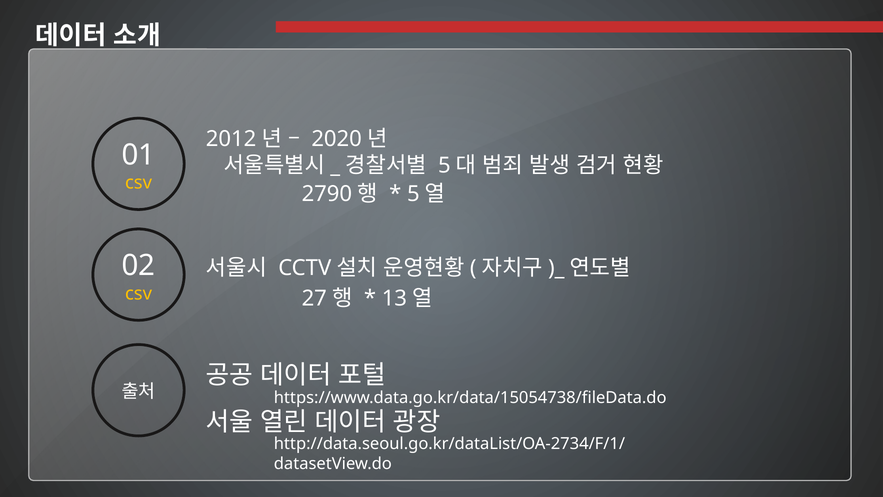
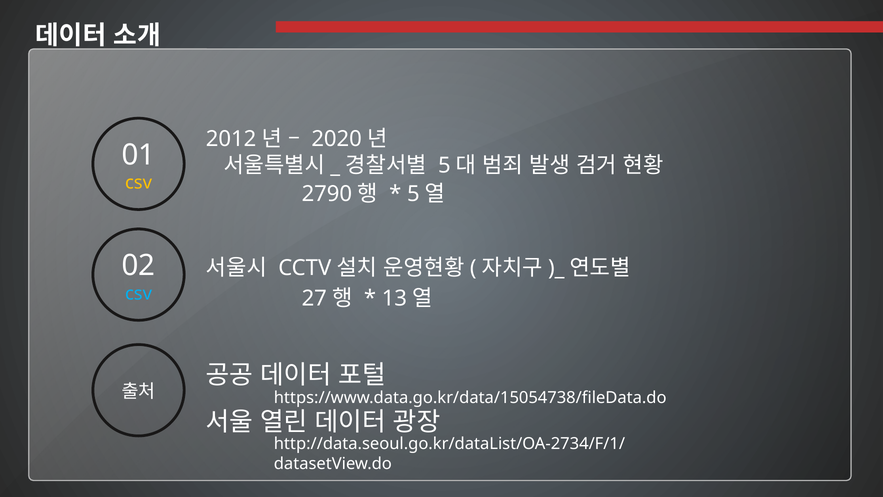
csv colour: yellow -> light blue (139, 293)
